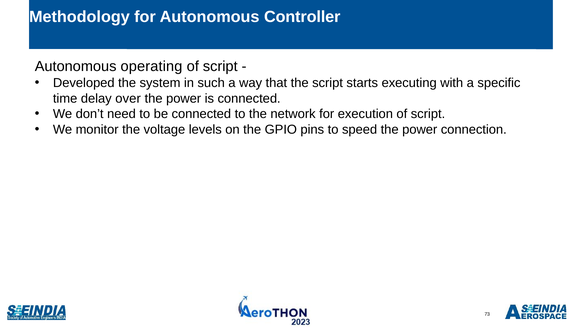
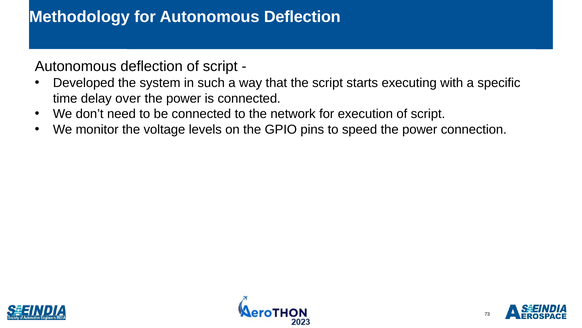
for Autonomous Controller: Controller -> Deflection (302, 17)
operating: operating -> deflection (152, 66)
